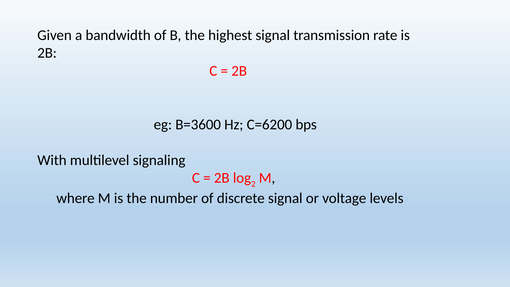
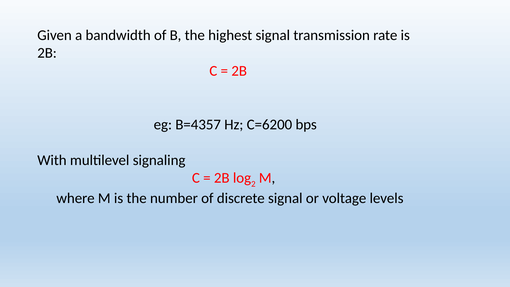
B=3600: B=3600 -> B=4357 (198, 124)
